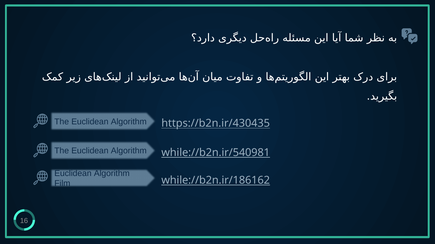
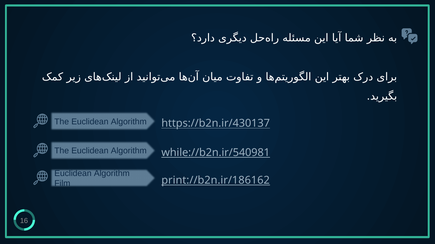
https://b2n.ir/430435: https://b2n.ir/430435 -> https://b2n.ir/430137 (216, 124)
while://b2n.ir/186162: while://b2n.ir/186162 -> print://b2n.ir/186162 (216, 181)
